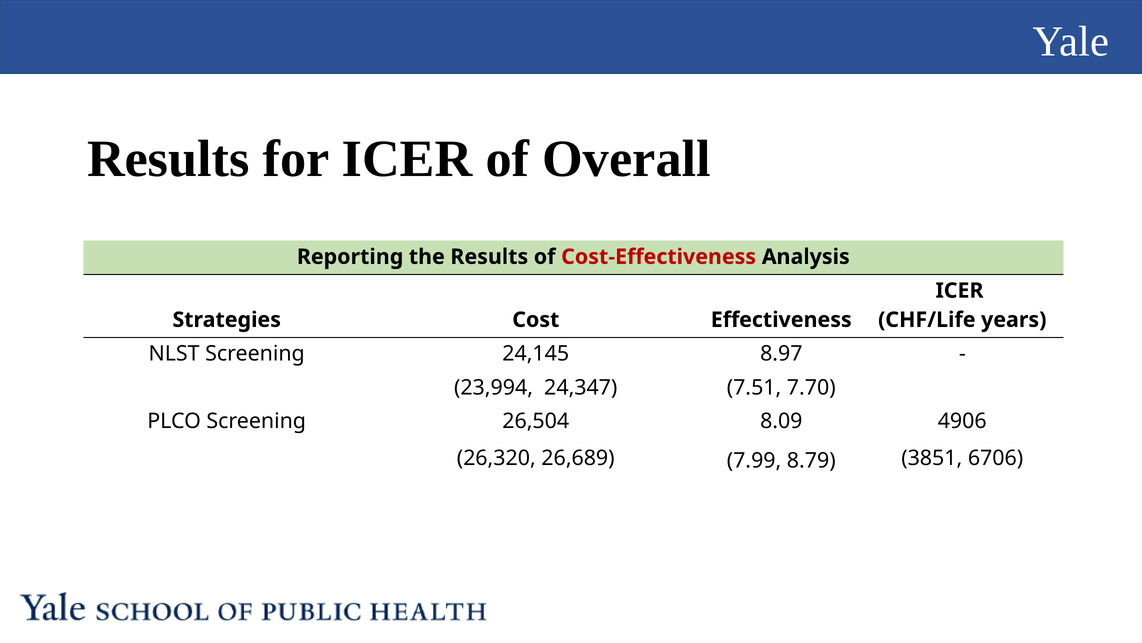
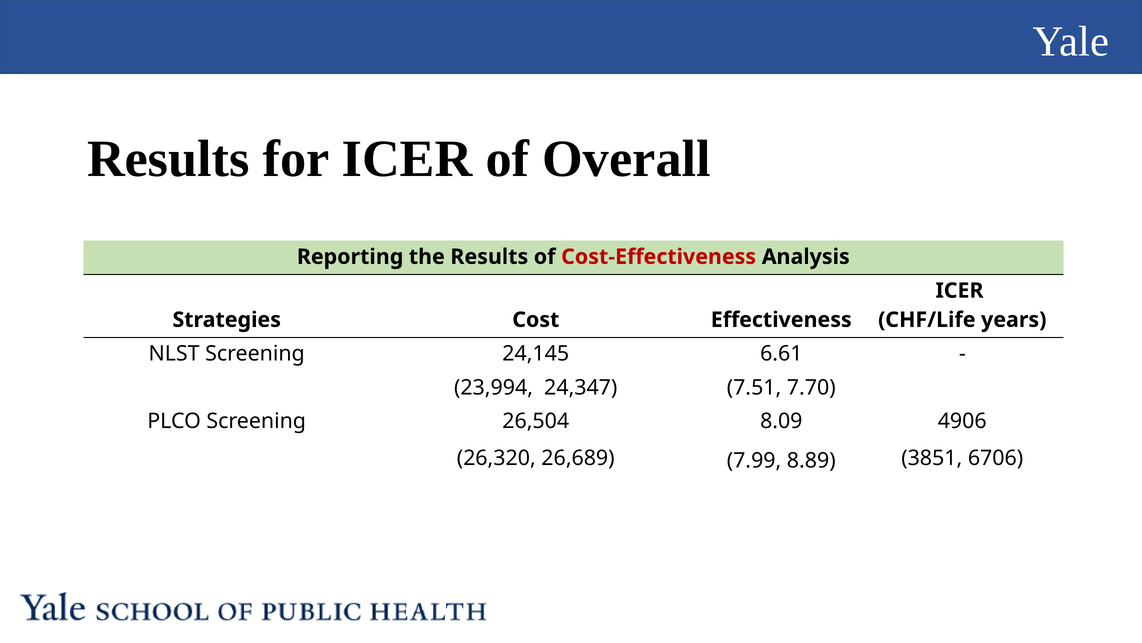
8.97: 8.97 -> 6.61 (781, 353)
8.79: 8.79 -> 8.89 (811, 460)
